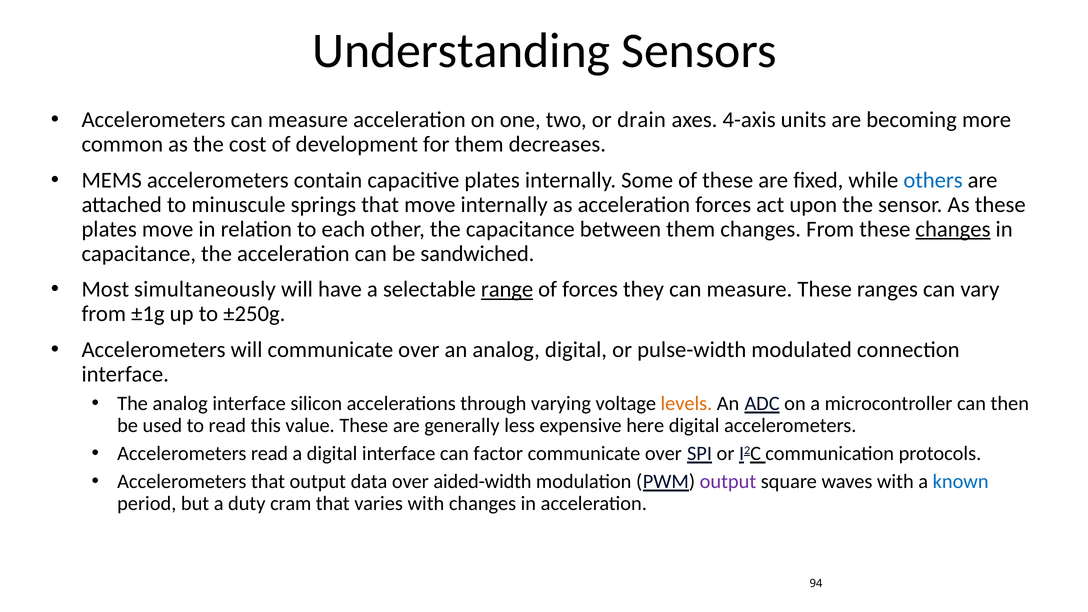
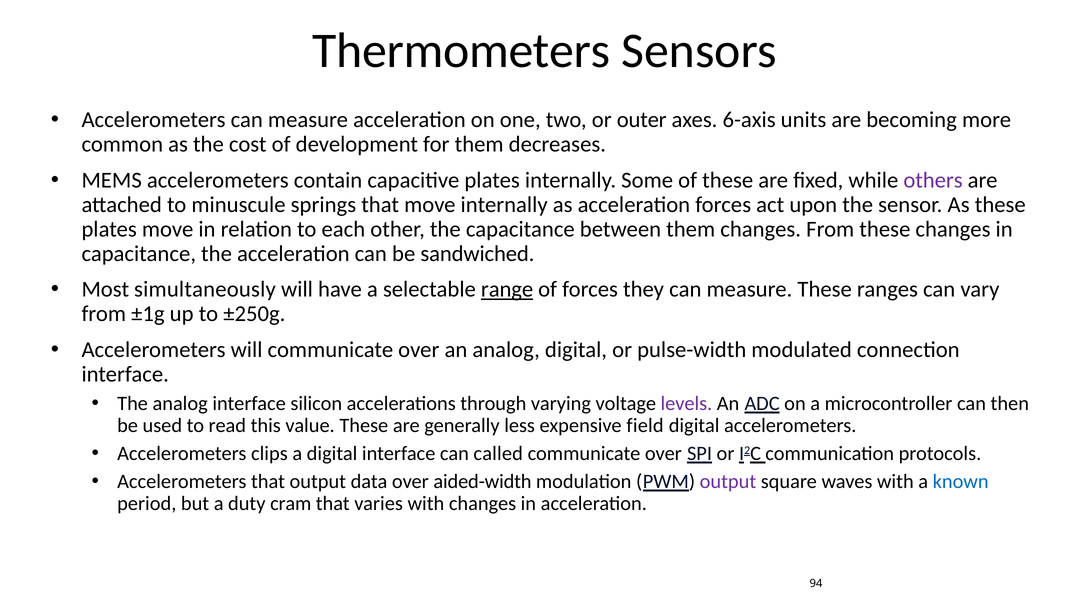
Understanding: Understanding -> Thermometers (461, 51)
drain: drain -> outer (642, 120)
4-axis: 4-axis -> 6-axis (749, 120)
others colour: blue -> purple (933, 180)
changes underline: present -> none (953, 229)
levels colour: orange -> purple (686, 403)
here: here -> field (645, 426)
Accelerometers read: read -> clips (269, 454)
factor: factor -> called (498, 454)
